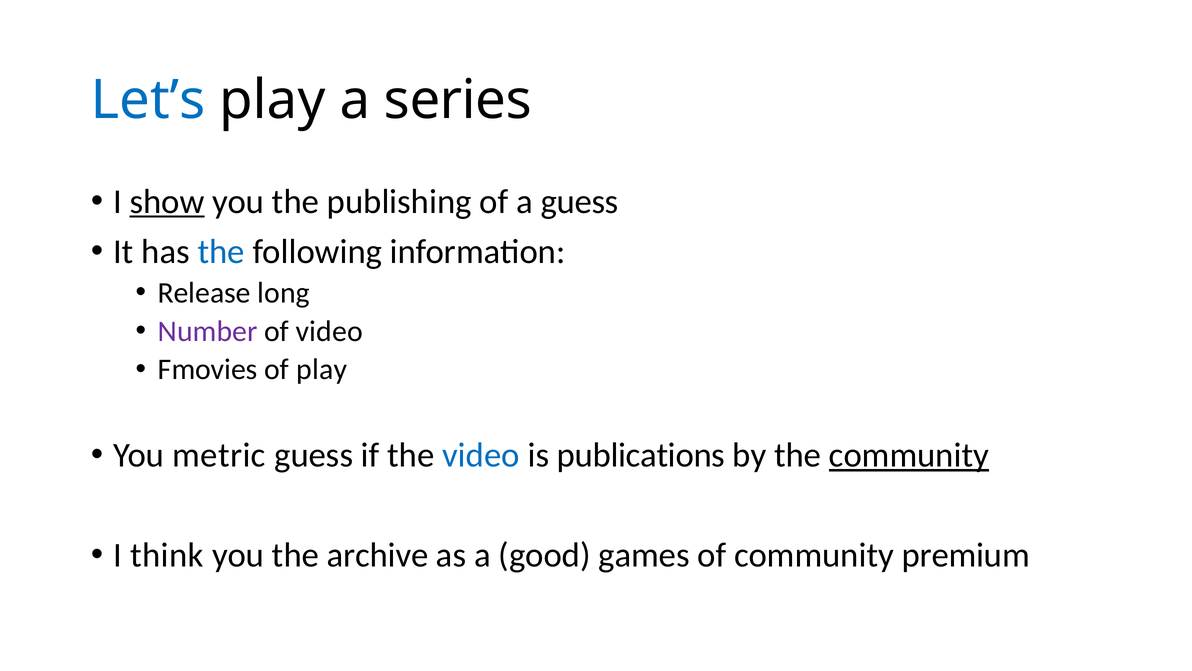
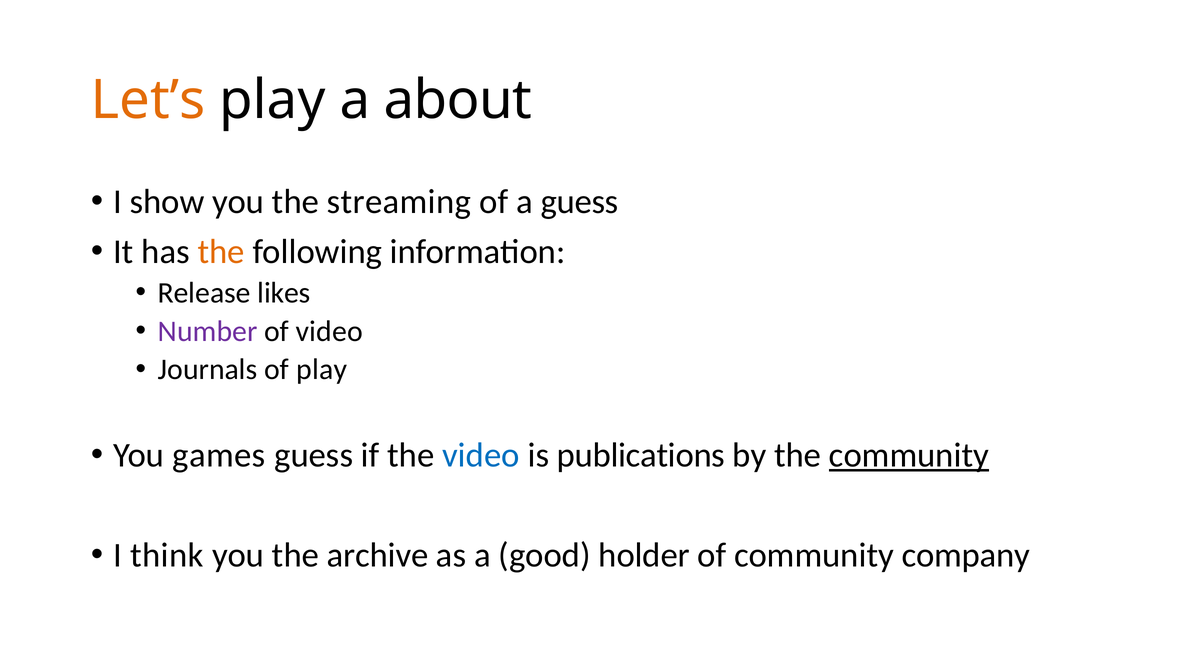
Let’s colour: blue -> orange (148, 100)
series: series -> about (458, 100)
show underline: present -> none (167, 202)
publishing: publishing -> streaming (399, 202)
the colour: blue -> orange (221, 252)
long: long -> likes (284, 293)
Fmovies: Fmovies -> Journals (208, 369)
metric: metric -> games (219, 455)
games: games -> holder (644, 555)
premium: premium -> company (966, 555)
